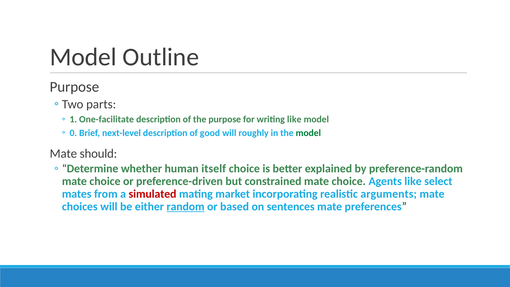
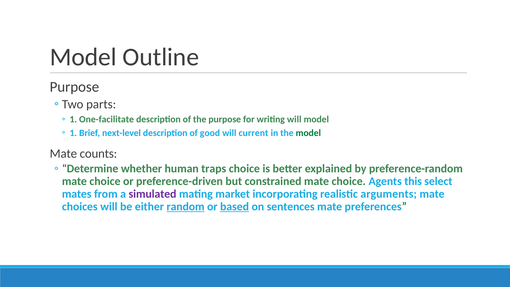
writing like: like -> will (294, 119)
0: 0 -> 1 (73, 133)
roughly: roughly -> current (254, 133)
should: should -> counts (98, 153)
itself: itself -> traps (214, 169)
Agents like: like -> this (413, 181)
simulated colour: red -> purple (153, 194)
based underline: none -> present (235, 207)
